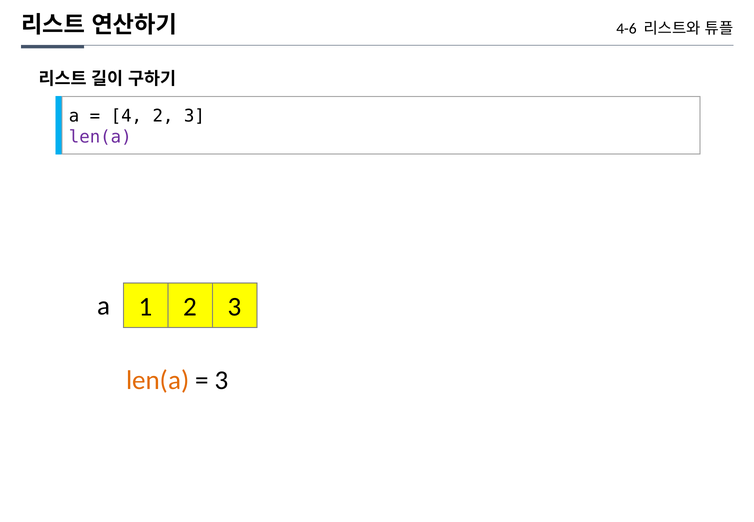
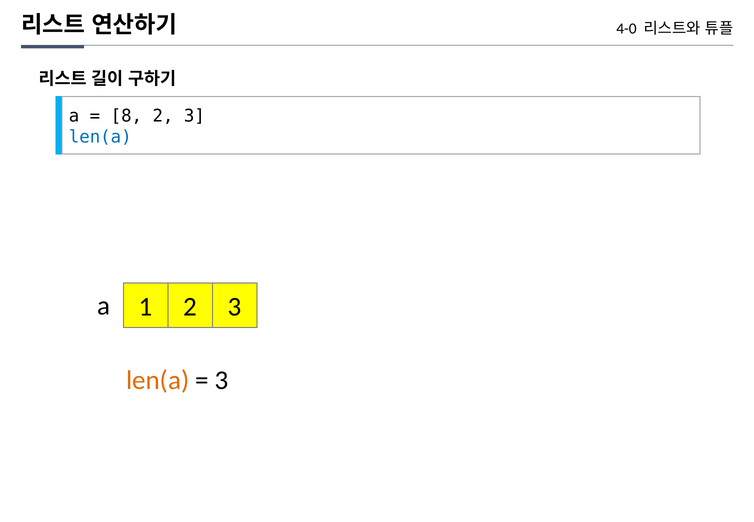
4-6: 4-6 -> 4-0 (626, 29)
4: 4 -> 8 (126, 116)
len(a colour: purple -> blue (100, 137)
